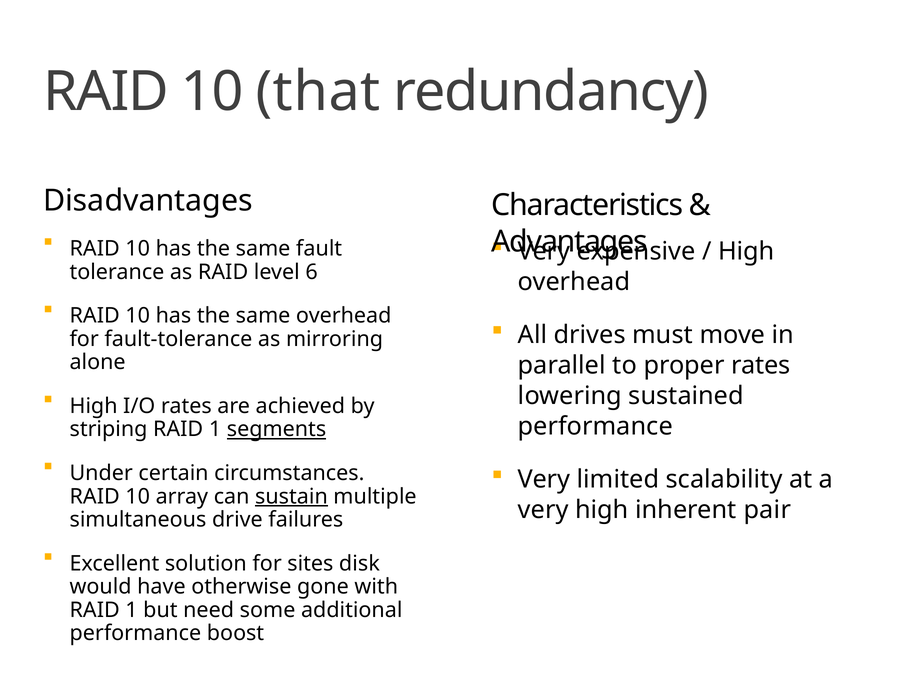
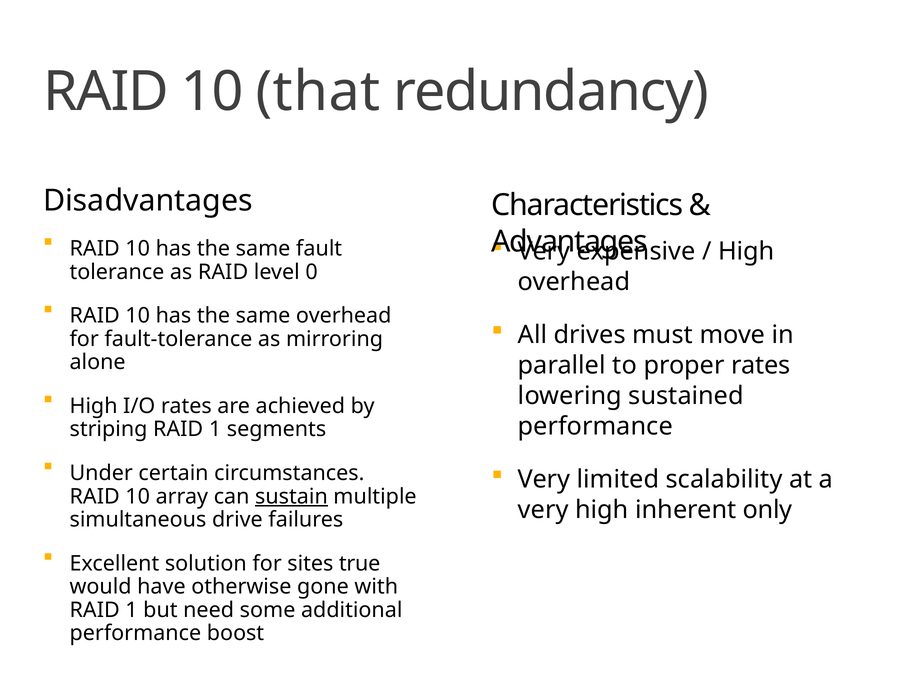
6: 6 -> 0 (312, 272)
segments underline: present -> none (277, 429)
pair: pair -> only (768, 509)
disk: disk -> true (360, 563)
